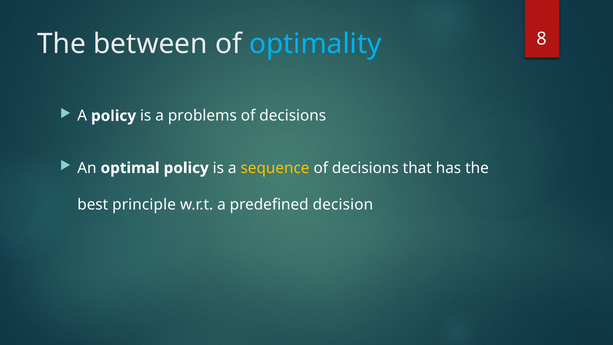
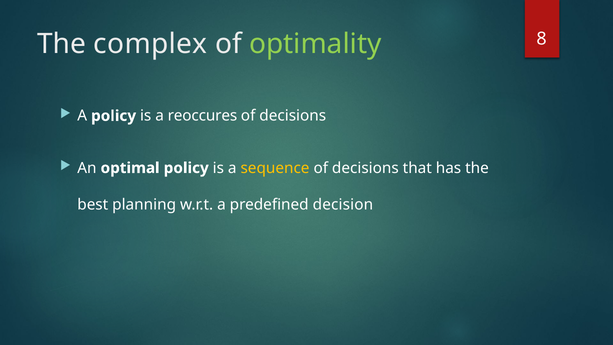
between: between -> complex (150, 44)
optimality colour: light blue -> light green (315, 44)
problems: problems -> reoccures (202, 116)
principle: principle -> planning (144, 205)
